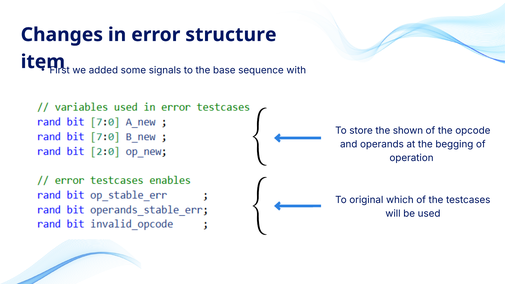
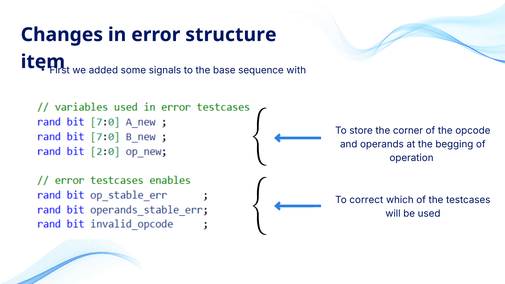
shown: shown -> corner (408, 131)
original: original -> correct (366, 200)
